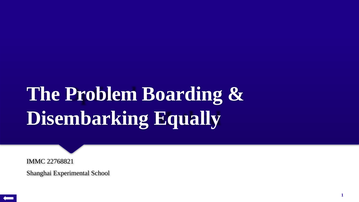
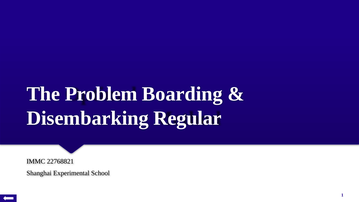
Equally: Equally -> Regular (187, 118)
